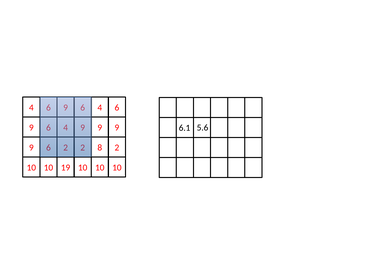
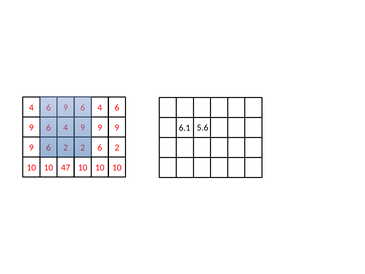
8: 8 -> 6 (100, 147)
19: 19 -> 47 (66, 167)
